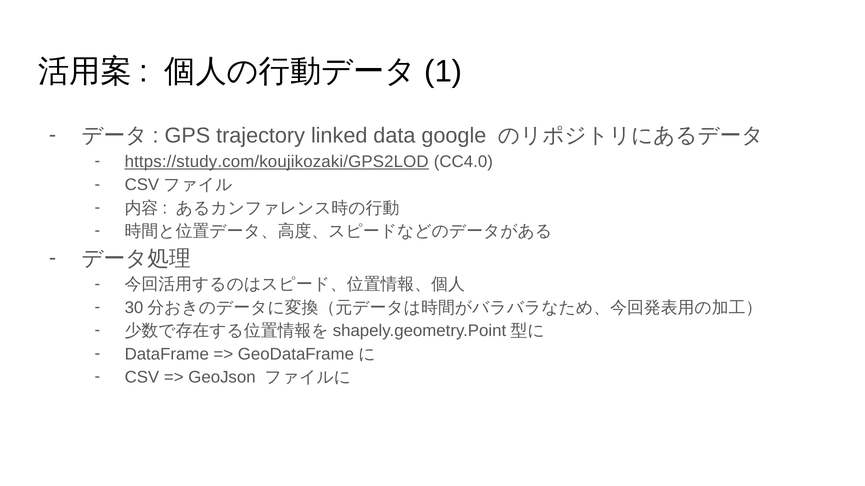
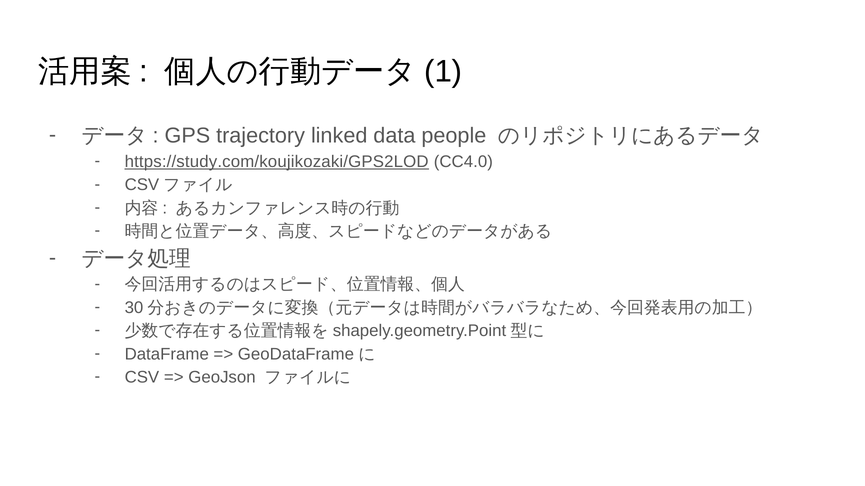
google: google -> people (454, 136)
